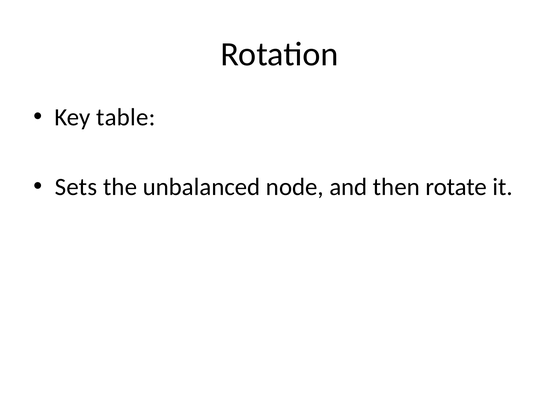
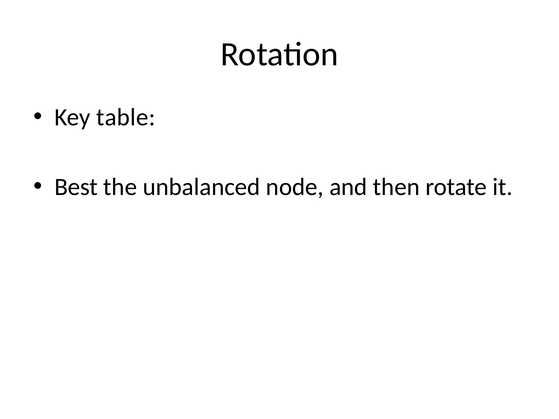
Sets: Sets -> Best (76, 187)
